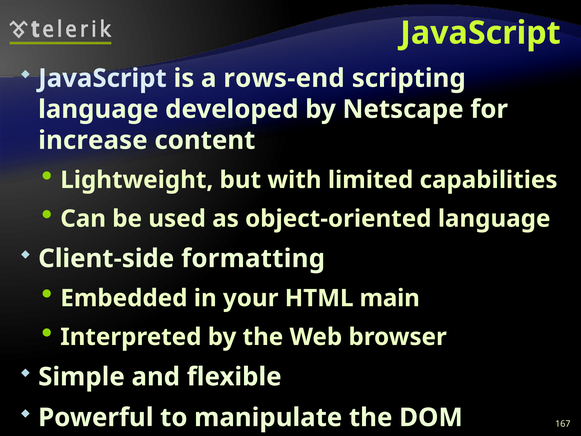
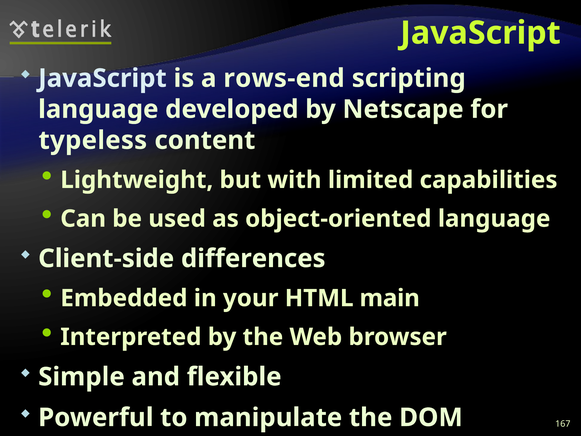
increase: increase -> typeless (93, 140)
formatting: formatting -> differences (253, 258)
